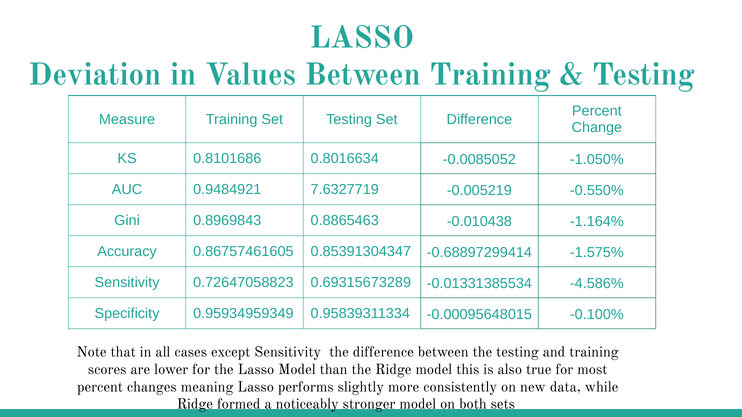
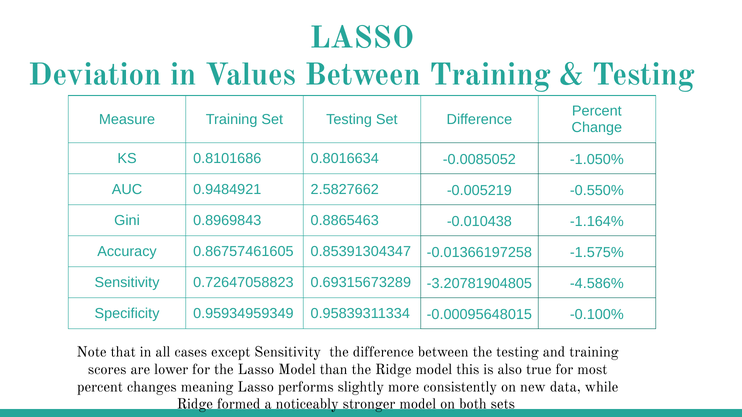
7.6327719: 7.6327719 -> 2.5827662 (345, 190)
-0.68897299414: -0.68897299414 -> -0.01366197258 (479, 253)
-0.01331385534: -0.01331385534 -> -3.20781904805 (479, 284)
